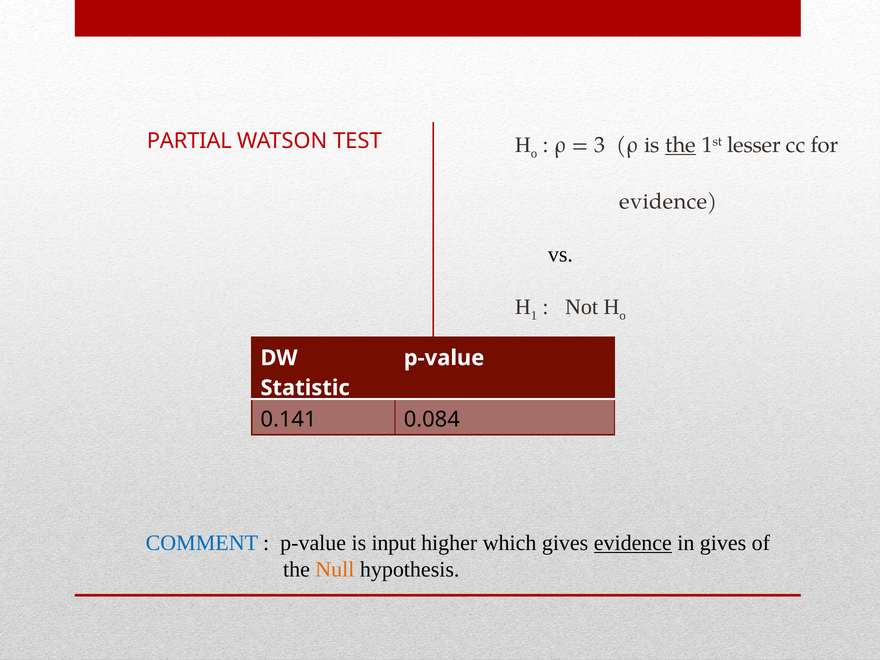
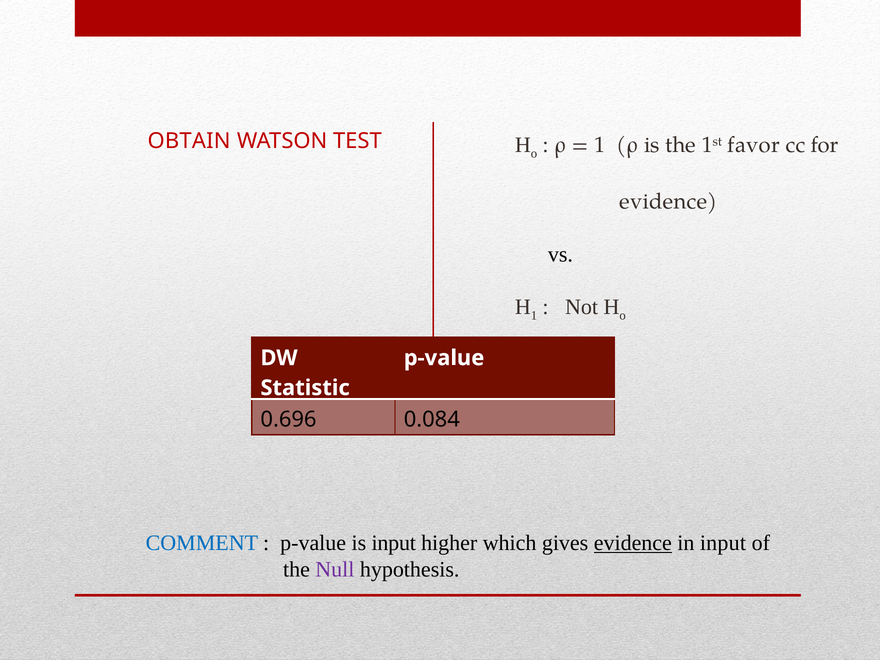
PARTIAL: PARTIAL -> OBTAIN (189, 141)
3: 3 -> 1 (600, 145)
the underline: present -> none (681, 145)
lesser: lesser -> favor (754, 145)
0.141: 0.141 -> 0.696 (289, 420)
in gives: gives -> input (723, 543)
Null colour: orange -> purple (335, 569)
